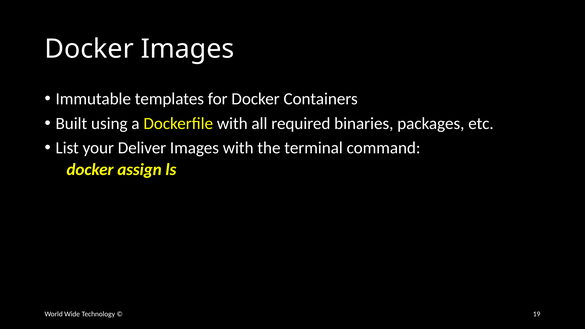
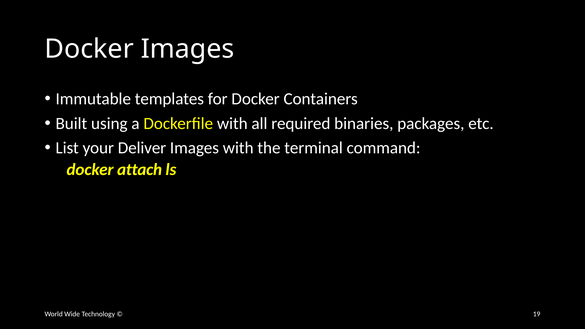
assign: assign -> attach (140, 169)
